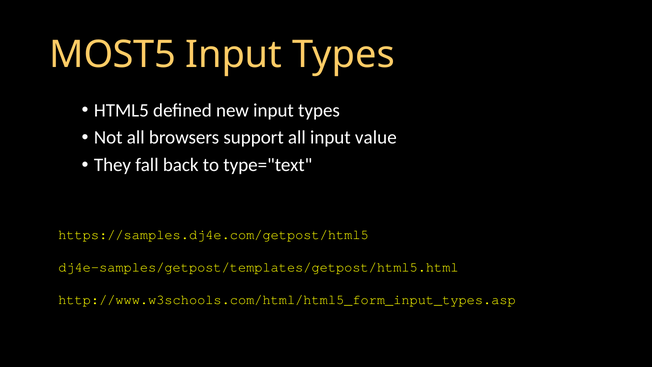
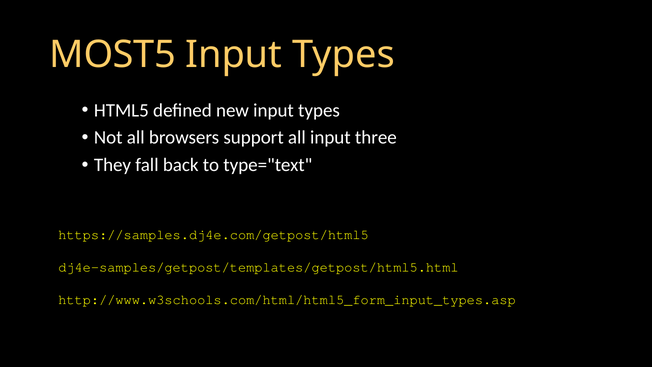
value: value -> three (376, 138)
